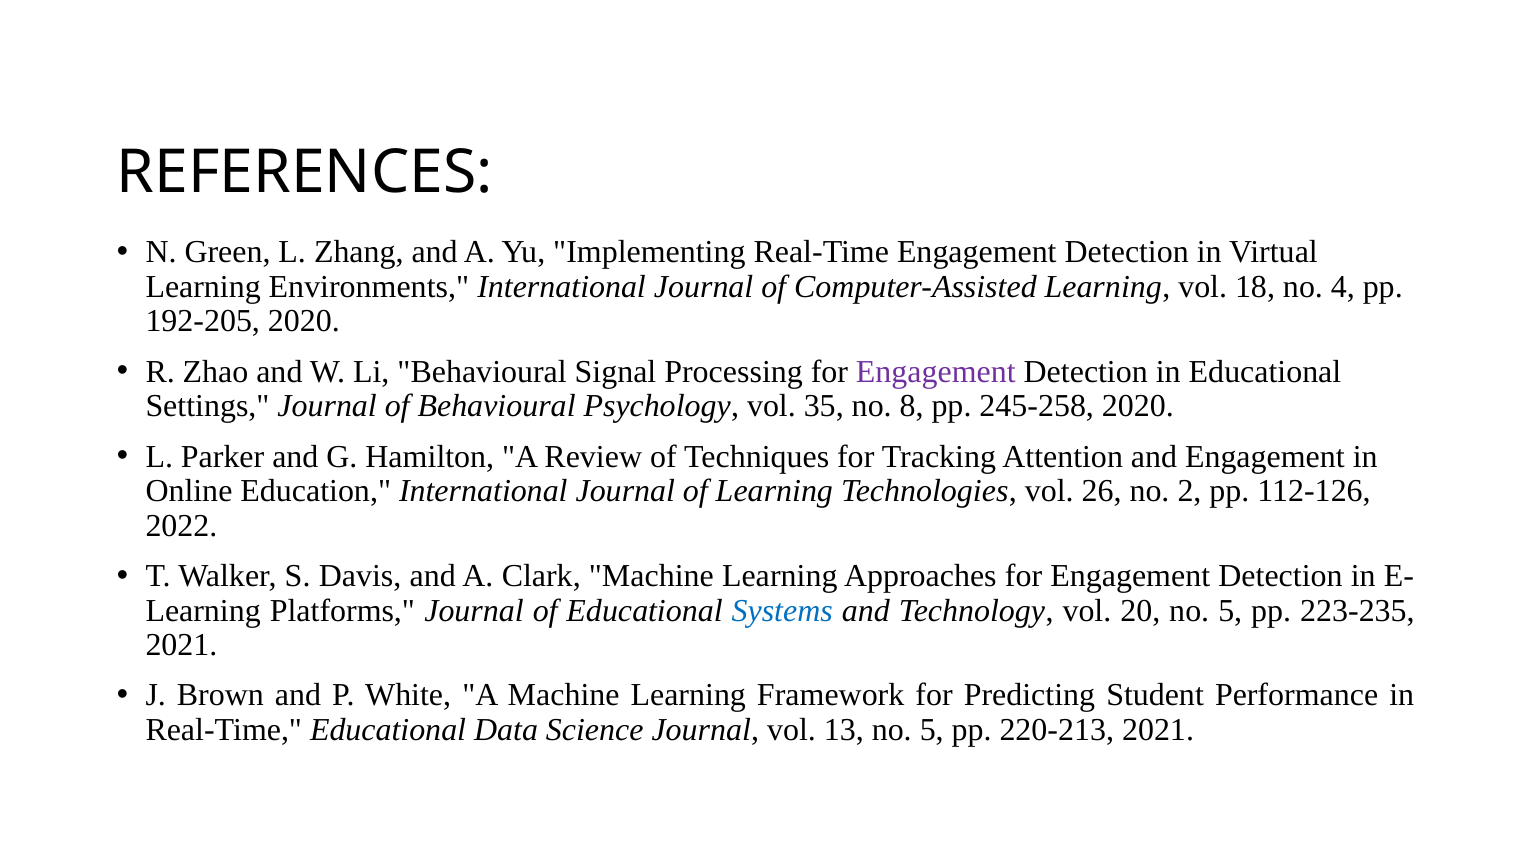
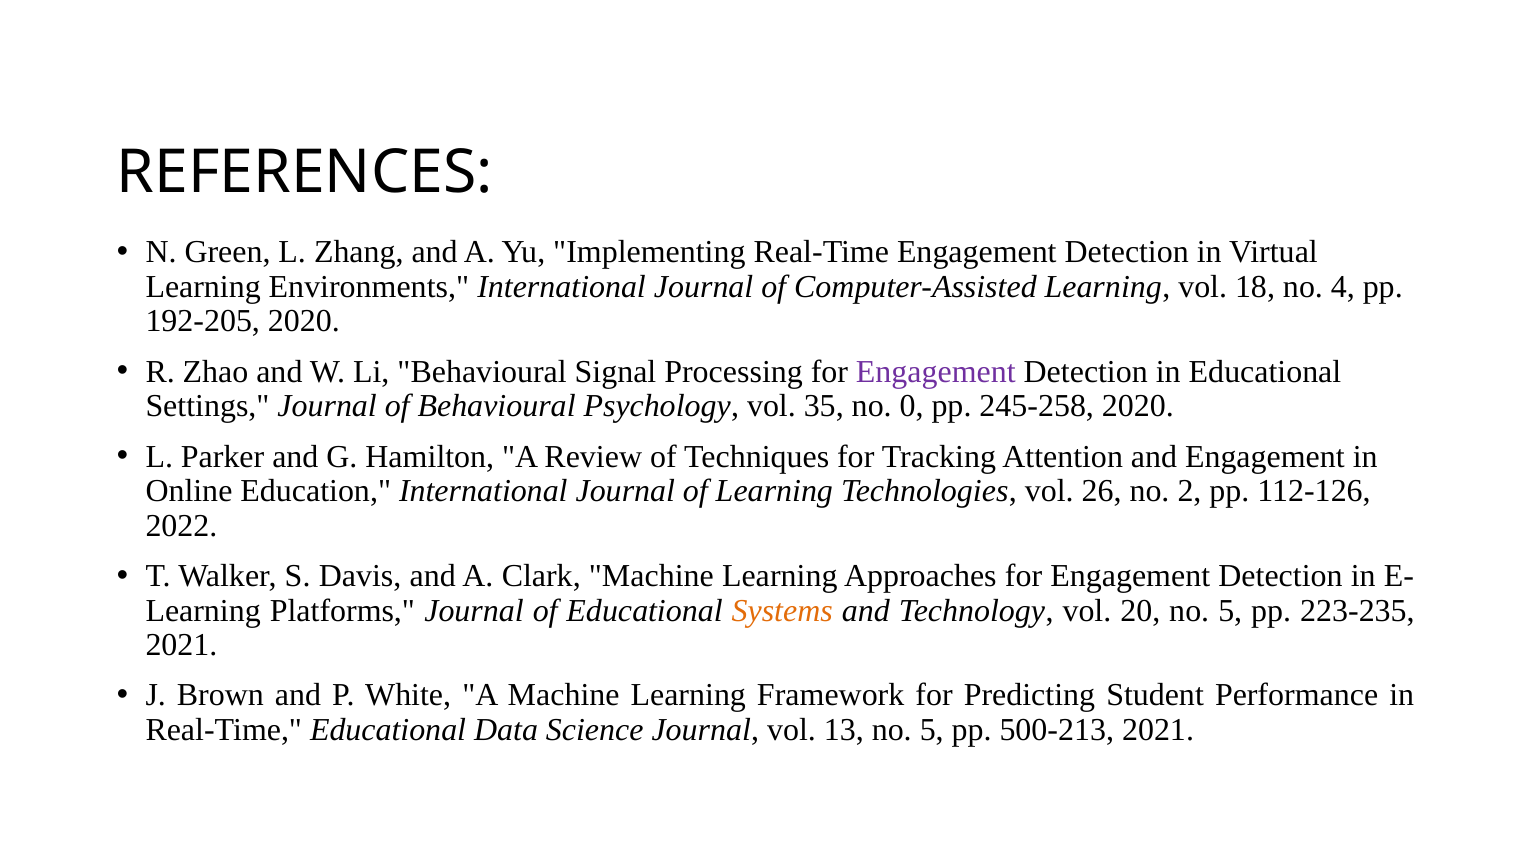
8: 8 -> 0 (912, 406)
Systems colour: blue -> orange (782, 610)
220-213: 220-213 -> 500-213 (1057, 730)
